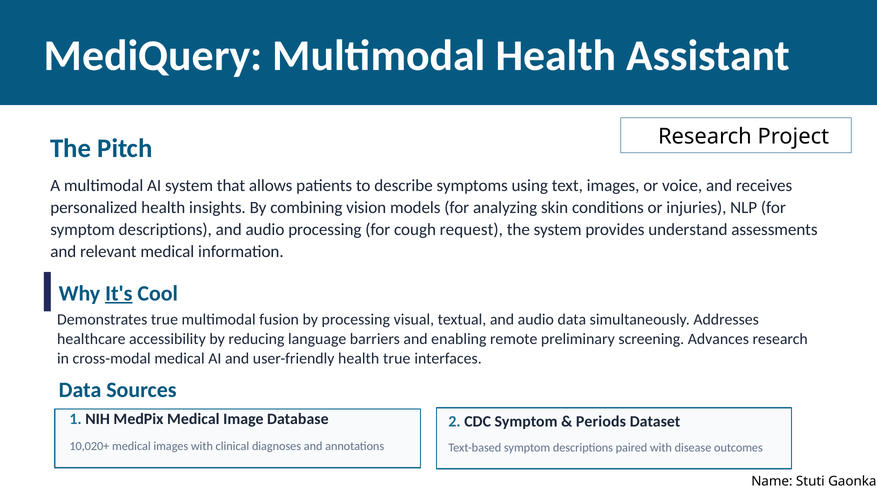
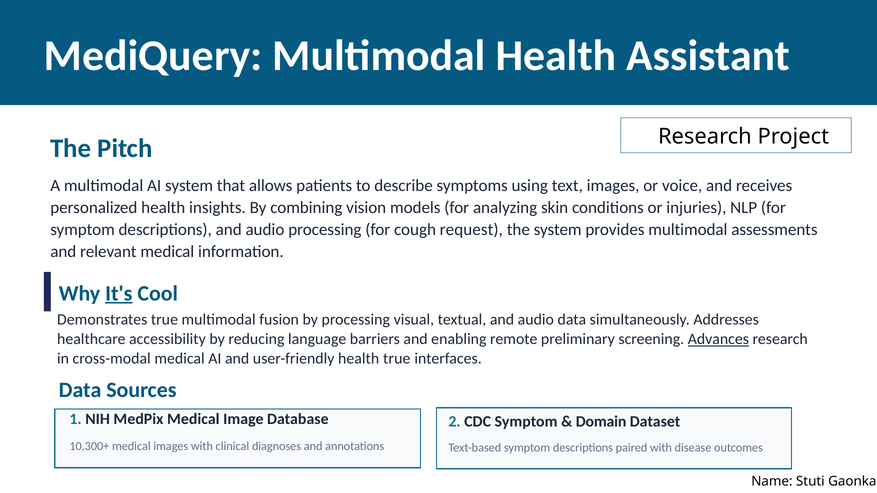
provides understand: understand -> multimodal (688, 230)
Advances underline: none -> present (718, 339)
Periods: Periods -> Domain (601, 422)
10,020+: 10,020+ -> 10,300+ (89, 446)
